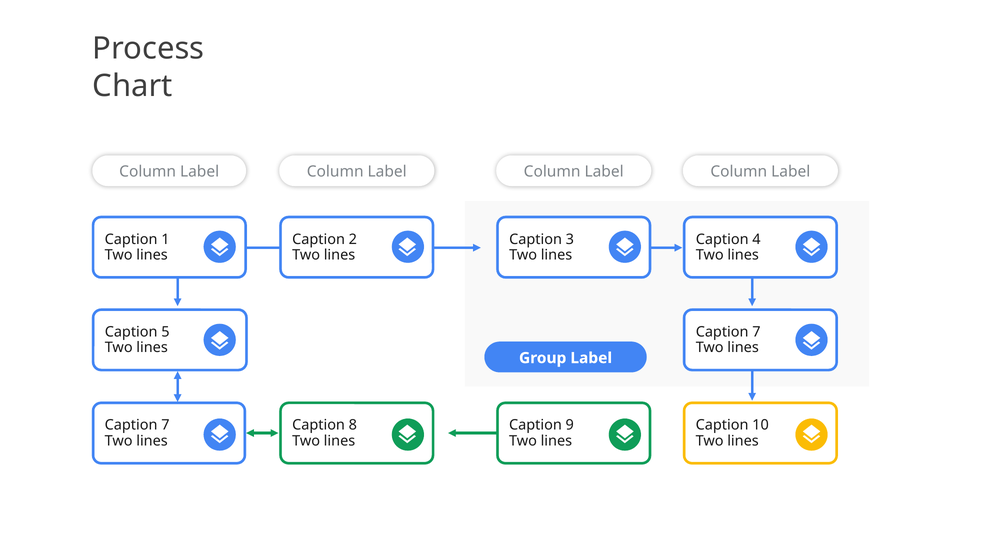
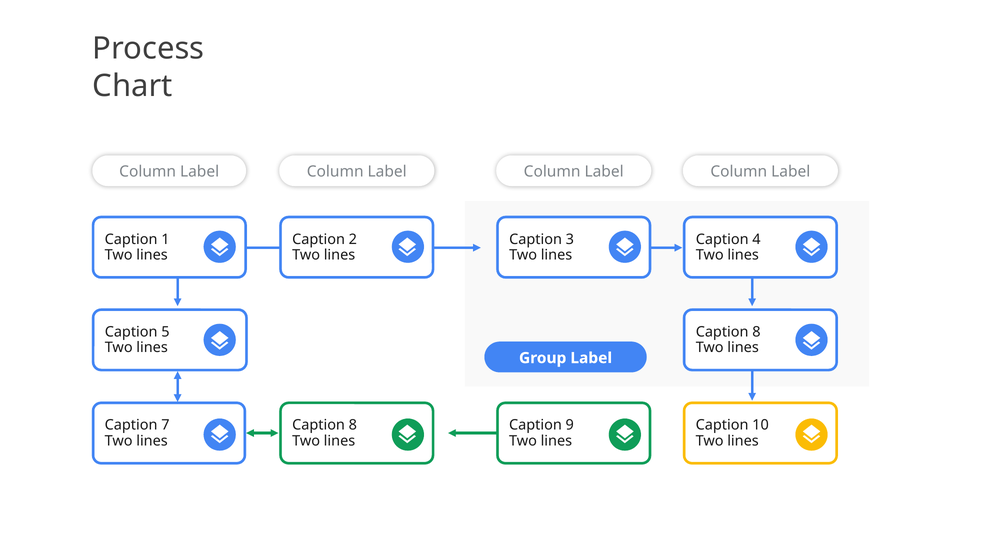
7: 7 -> 8 (756, 332)
